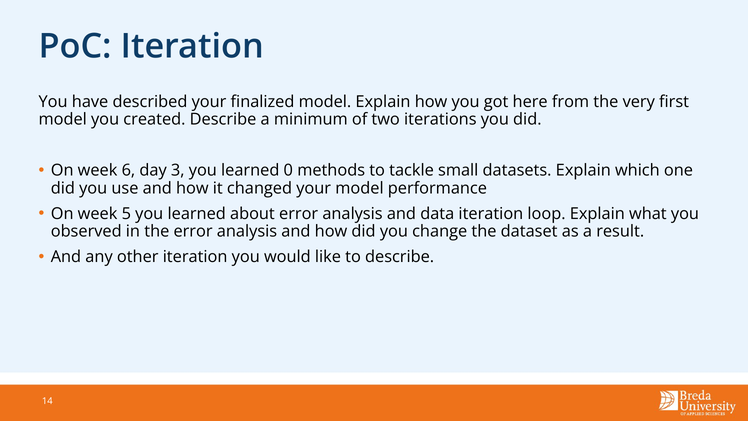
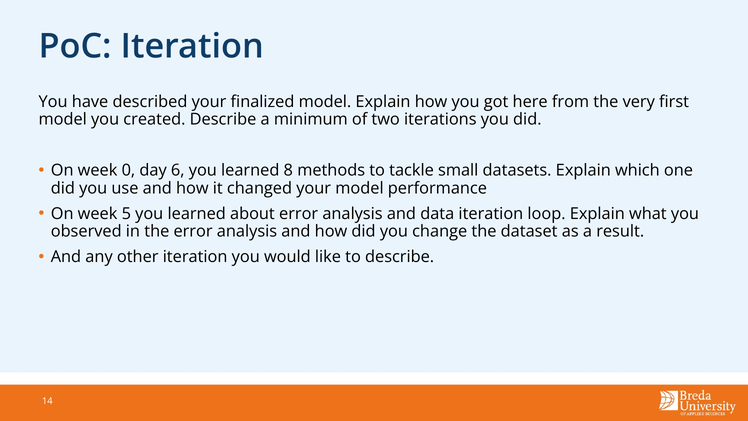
6: 6 -> 0 (128, 170)
3: 3 -> 6 (178, 170)
0: 0 -> 8 (288, 170)
